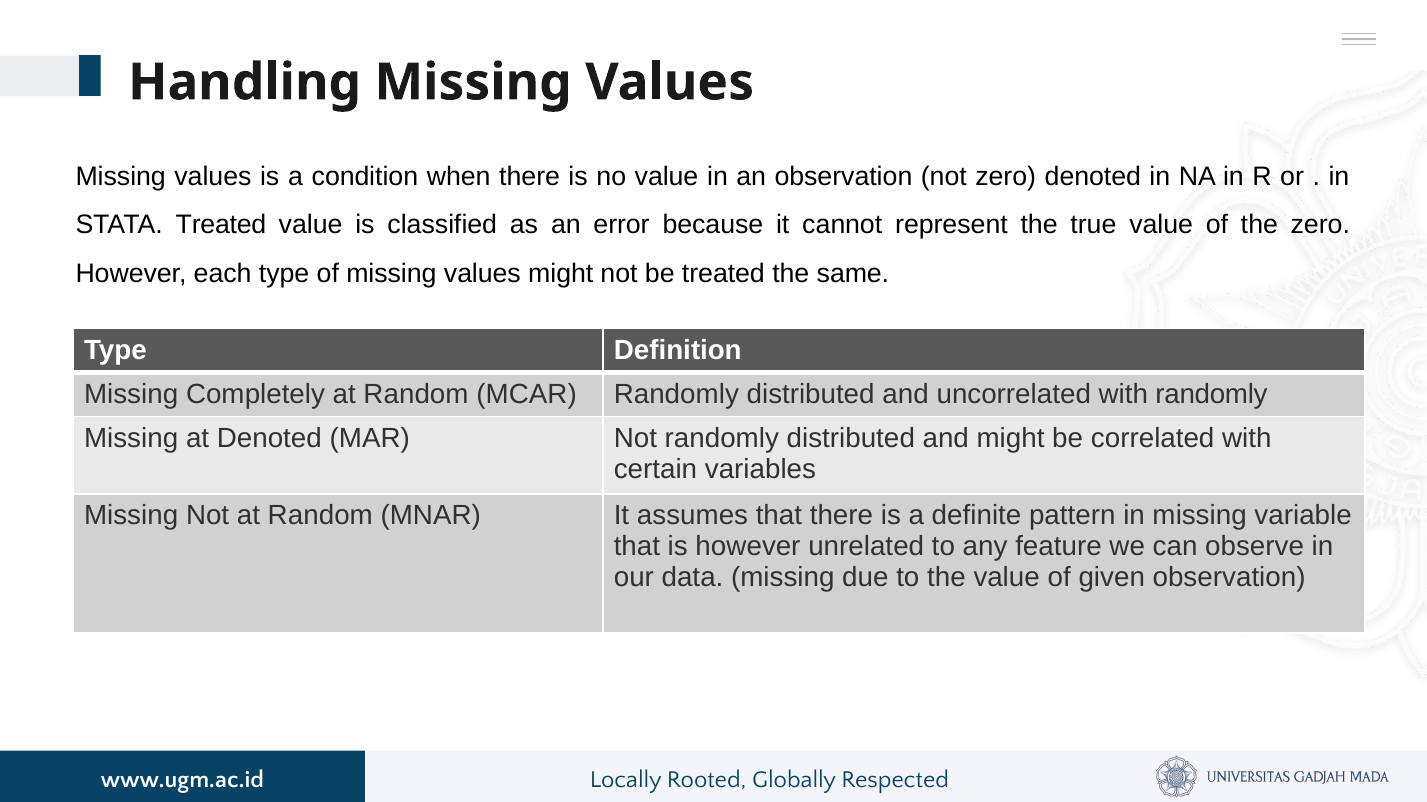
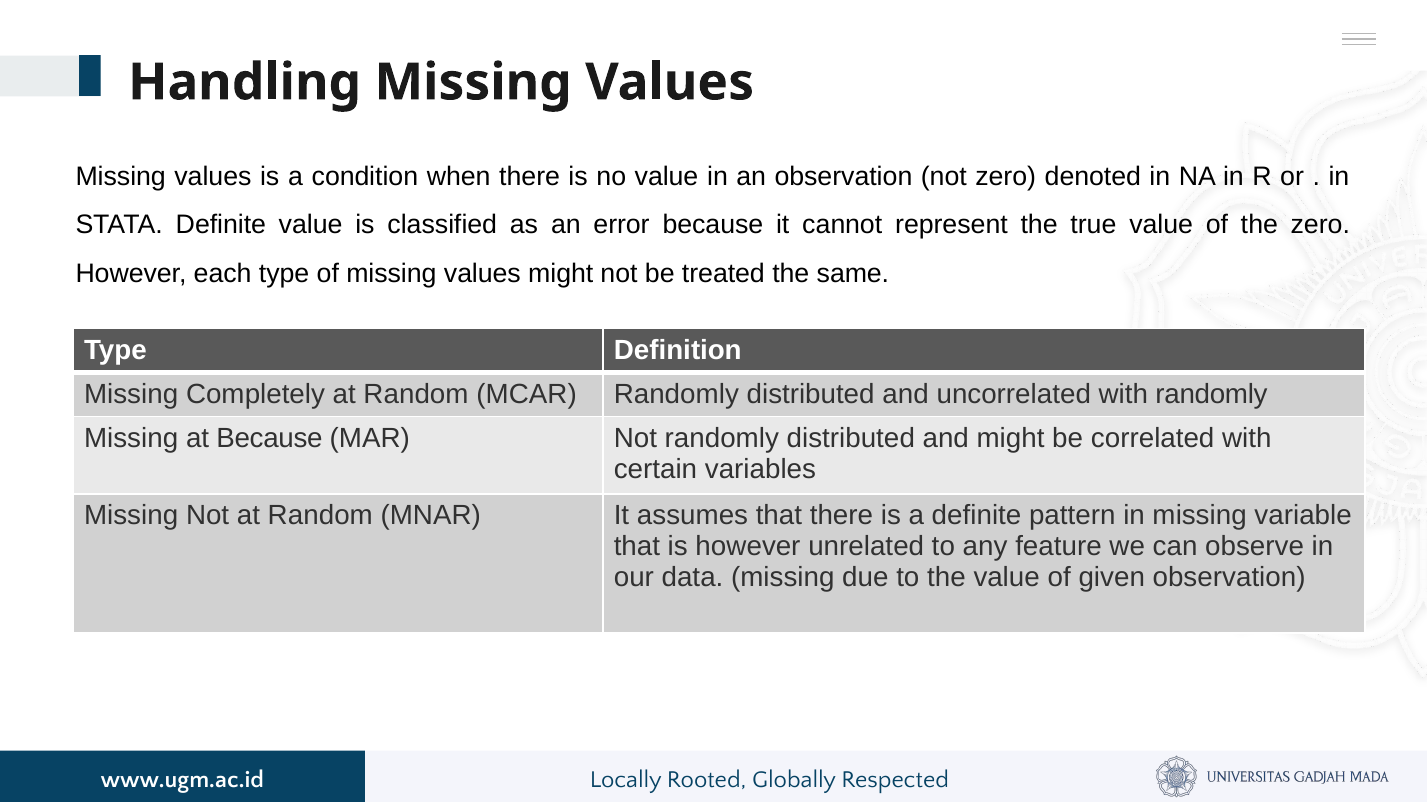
STATA Treated: Treated -> Definite (221, 225)
at Denoted: Denoted -> Because (269, 438)
